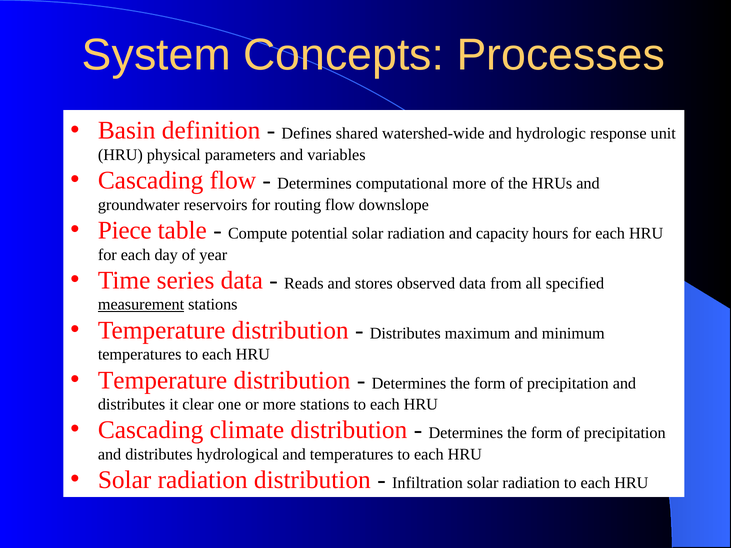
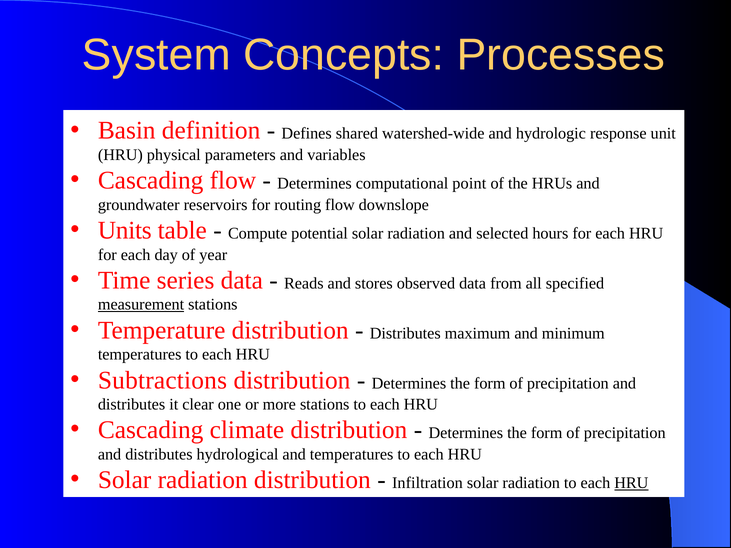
computational more: more -> point (469, 184)
Piece: Piece -> Units (125, 231)
capacity: capacity -> selected (502, 234)
Temperature: Temperature -> Subtractions (162, 380)
HRU underline: none -> present (631, 483)
